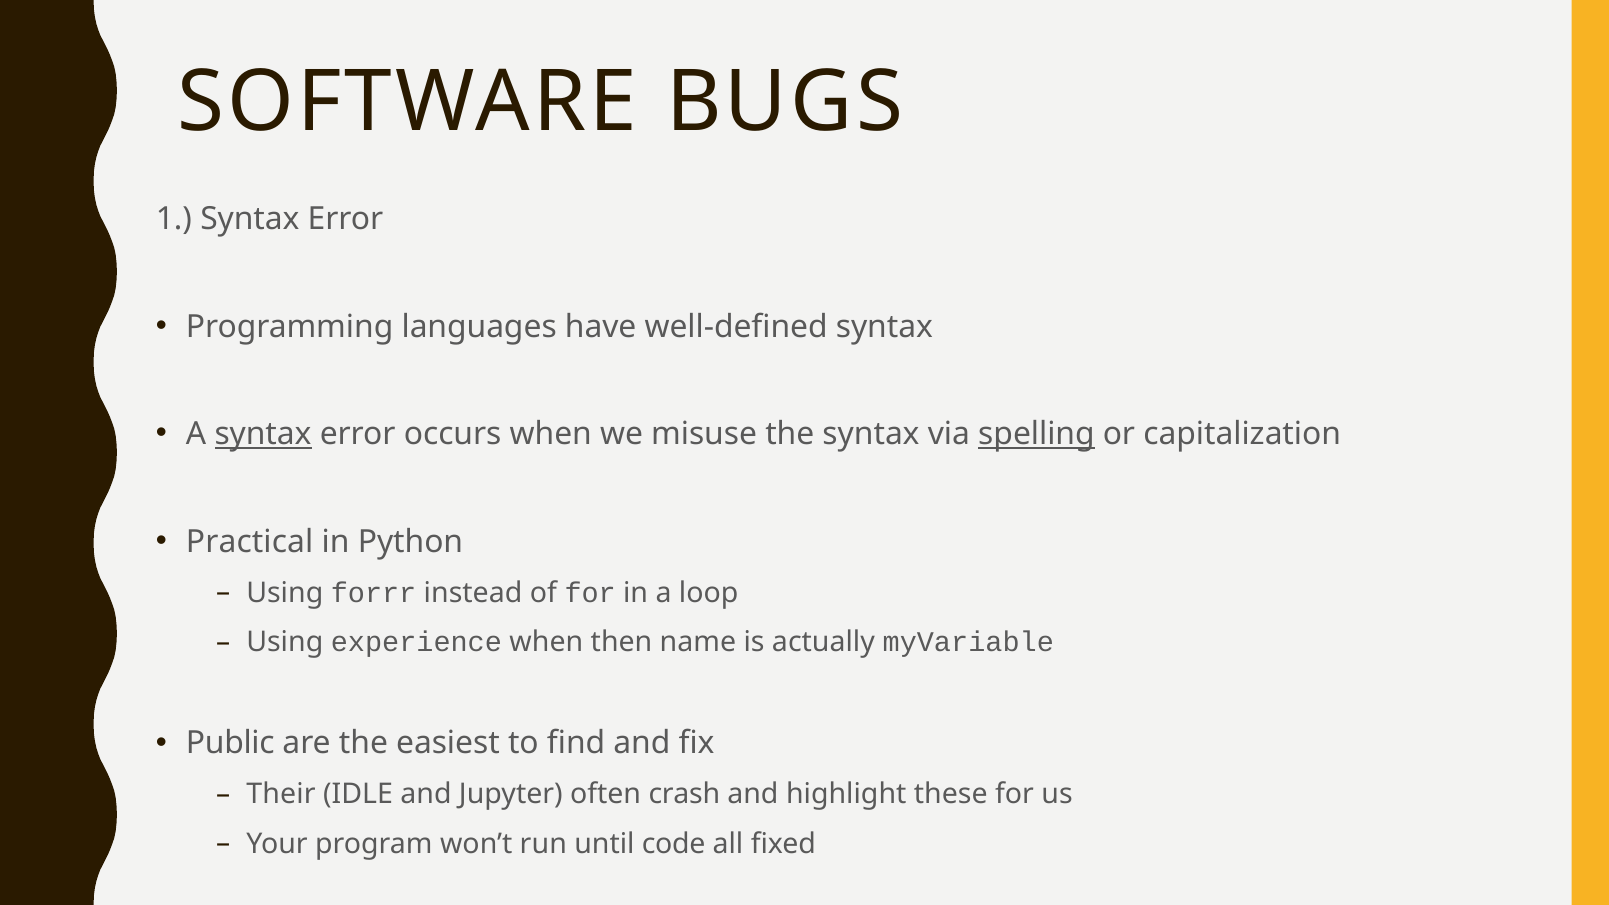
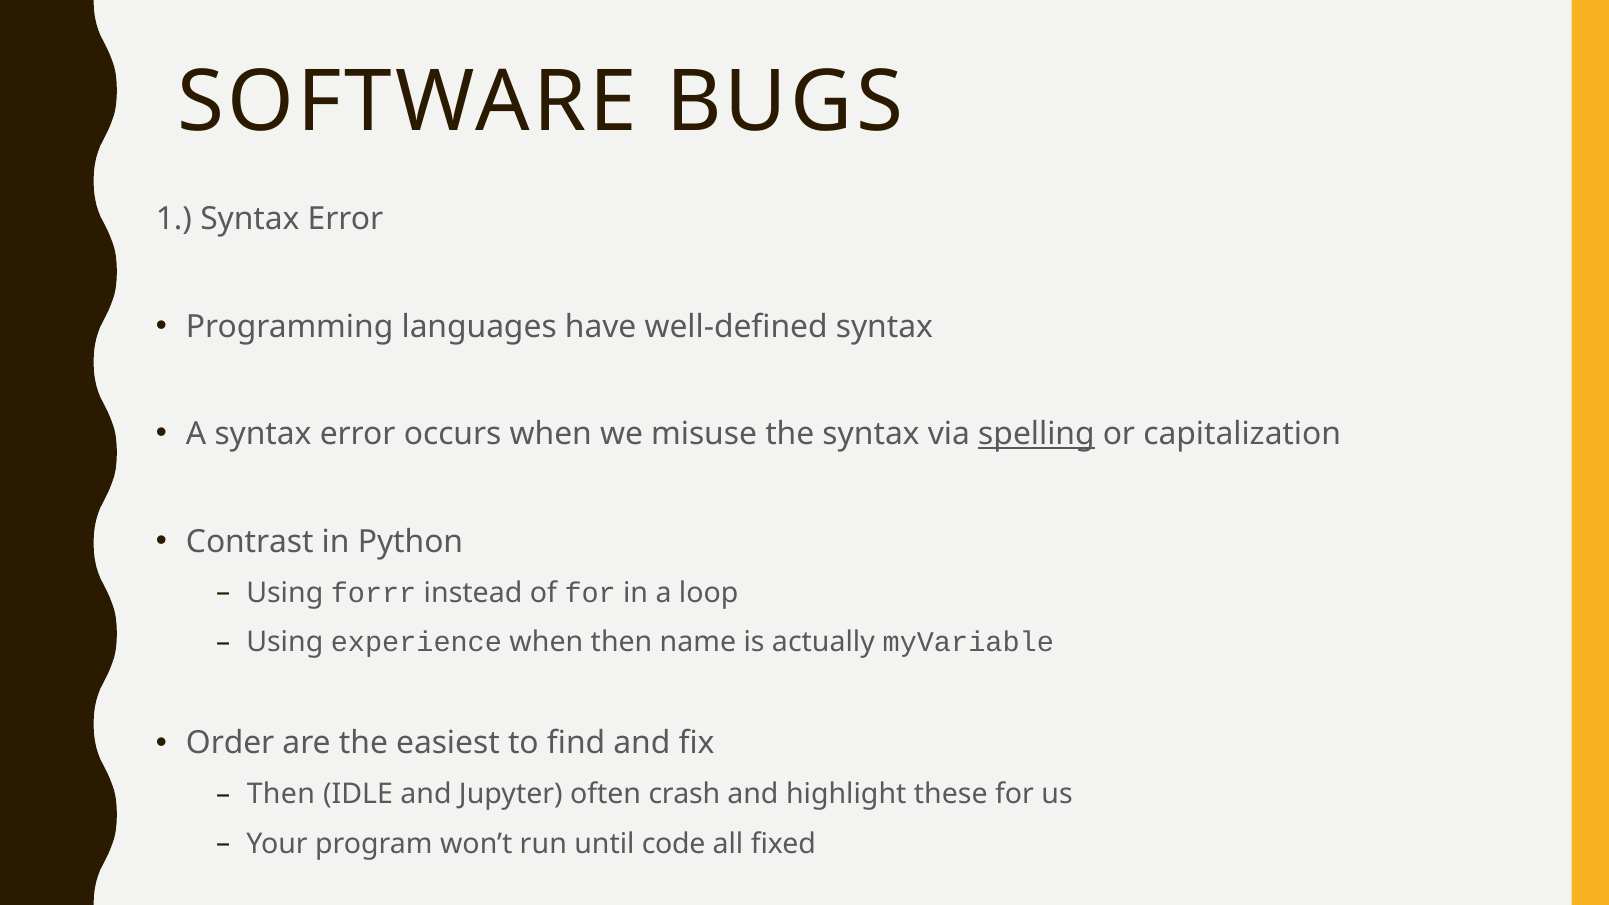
syntax underline: present -> none (263, 434)
Practical: Practical -> Contrast (250, 542)
Public: Public -> Order (230, 743)
Their: Their -> Then (281, 795)
